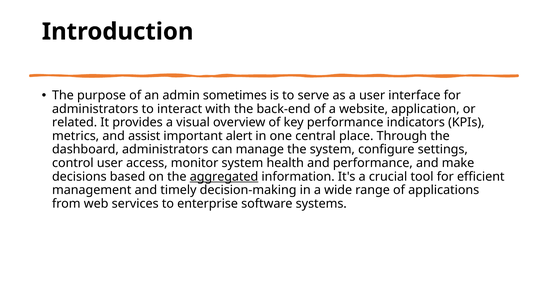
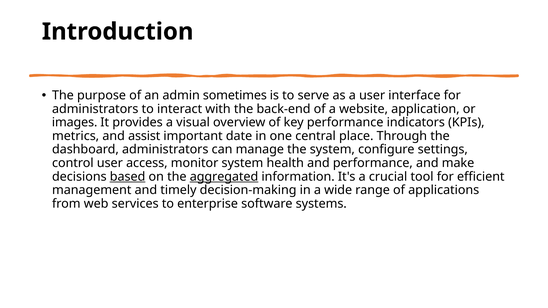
related: related -> images (75, 123)
alert: alert -> date (239, 136)
based underline: none -> present (128, 177)
